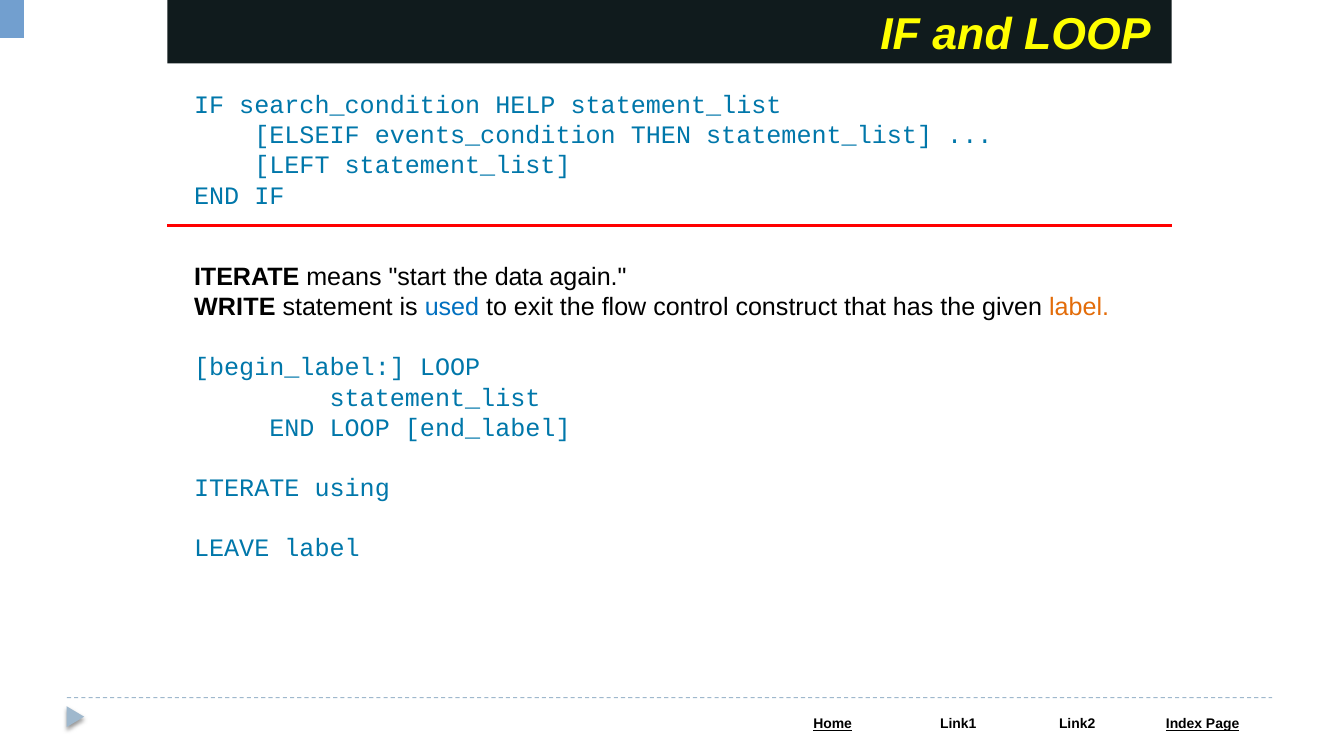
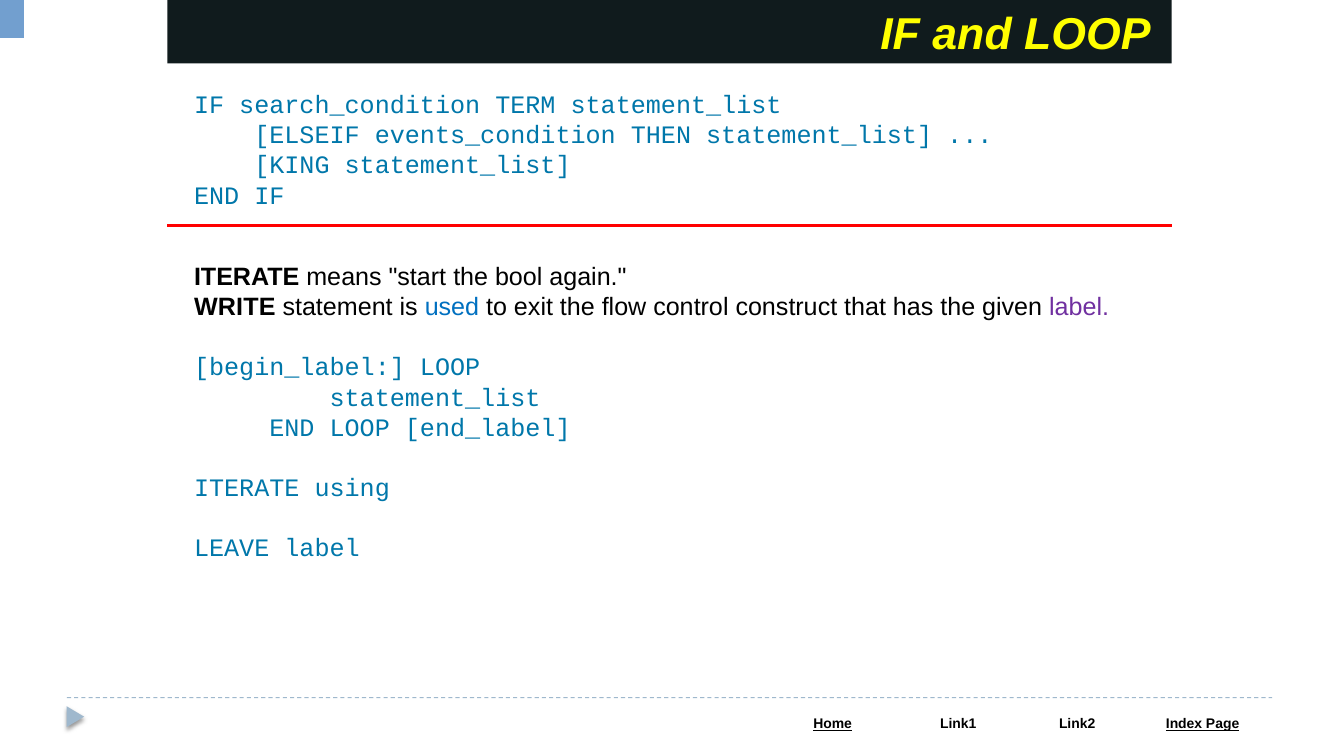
HELP: HELP -> TERM (525, 105)
LEFT: LEFT -> KING (292, 166)
data: data -> bool (519, 277)
label colour: orange -> purple (1079, 307)
